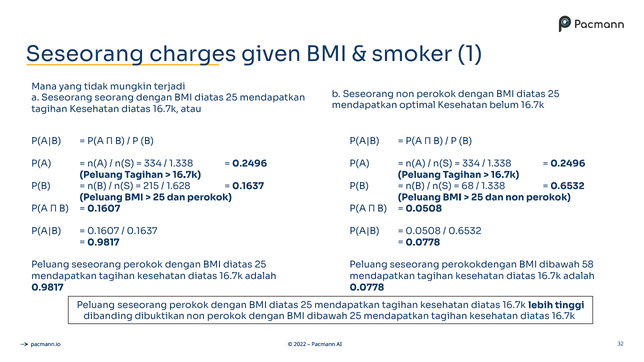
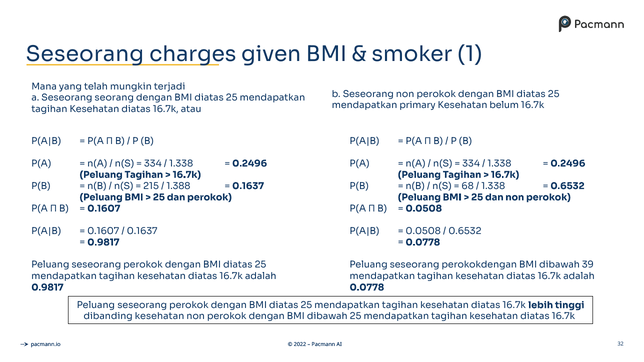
tidak: tidak -> telah (96, 87)
optimal: optimal -> primary (417, 105)
1.628: 1.628 -> 1.388 (178, 186)
58: 58 -> 39 (588, 265)
dibanding dibuktikan: dibuktikan -> kesehatan (160, 317)
